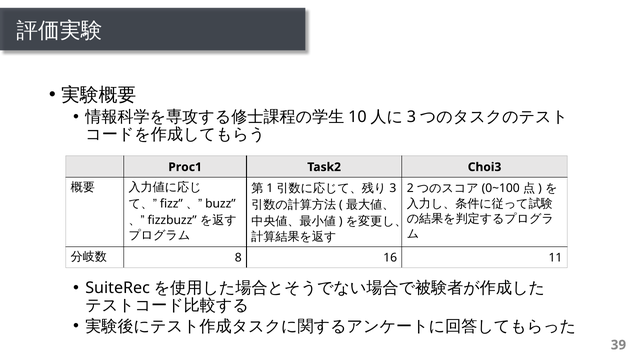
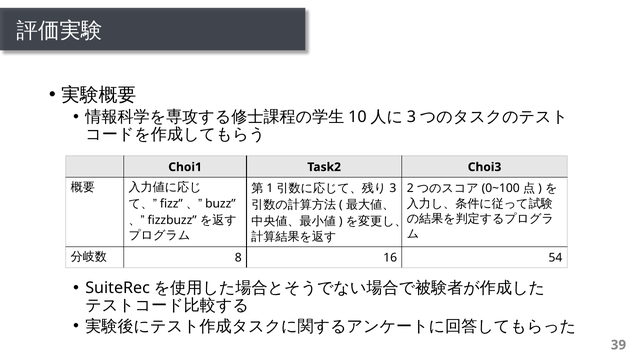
Proc1: Proc1 -> Choi1 (185, 167)
11: 11 -> 54 (555, 258)
